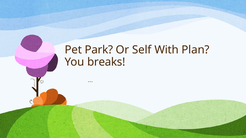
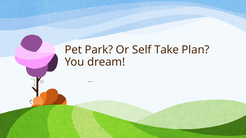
With: With -> Take (167, 50)
breaks: breaks -> dream (106, 62)
